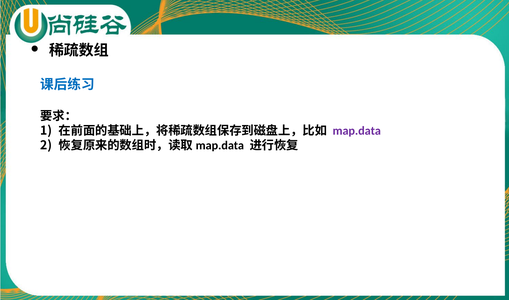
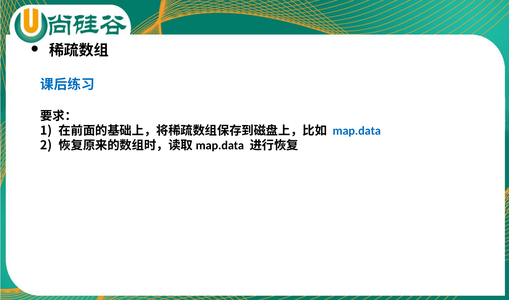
map.data colour: purple -> blue (357, 131)
